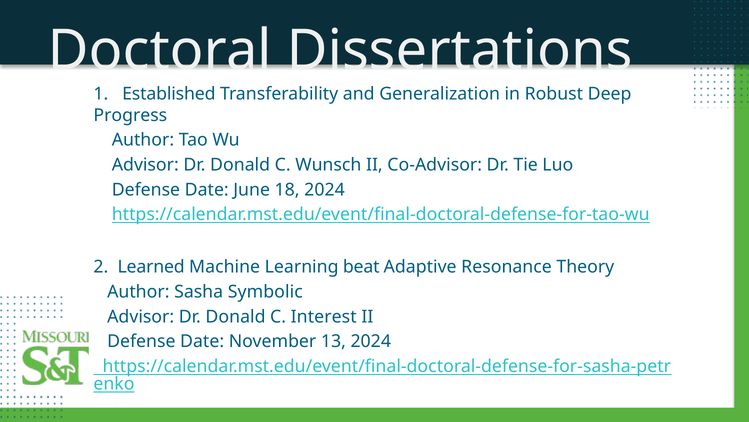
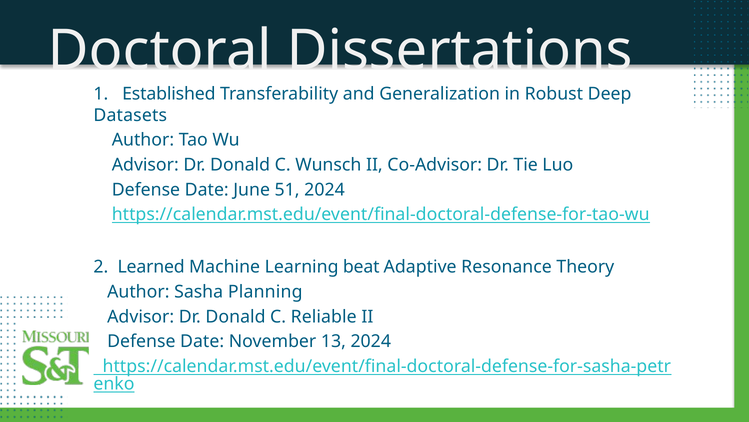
Progress: Progress -> Datasets (130, 115)
18: 18 -> 51 (287, 189)
Symbolic: Symbolic -> Planning (265, 291)
Interest: Interest -> Reliable (324, 316)
